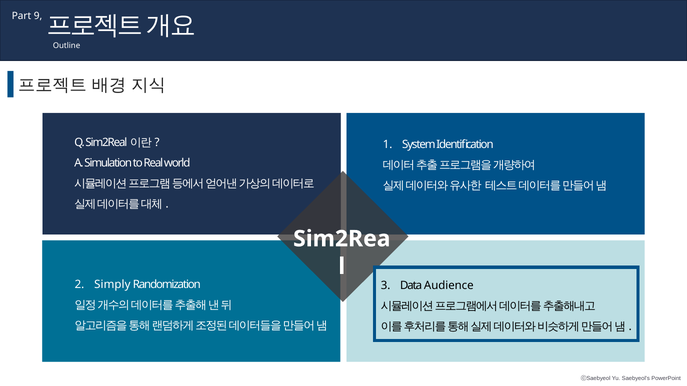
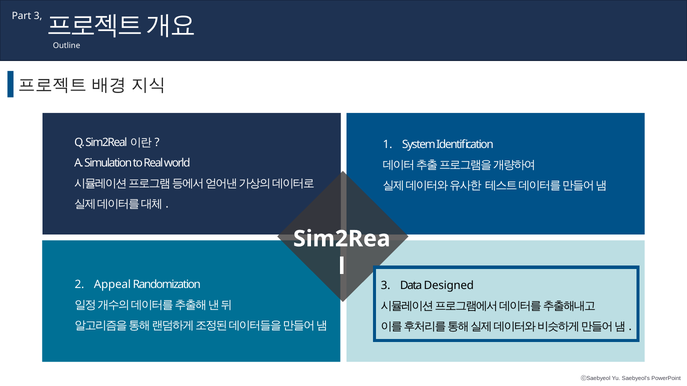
Part 9: 9 -> 3 (38, 16)
Simply: Simply -> Appeal (112, 285)
Audience: Audience -> Designed (449, 286)
